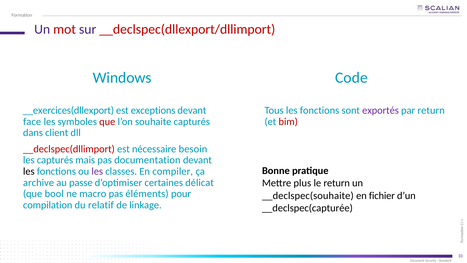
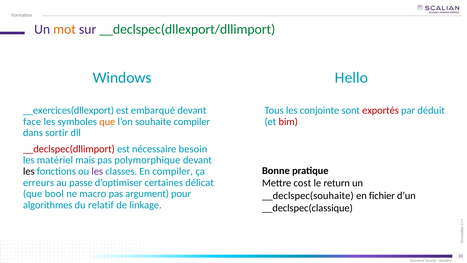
mot colour: red -> orange (65, 29)
__declspec(dllexport/dllimport colour: red -> green (187, 29)
Code: Code -> Hello (351, 78)
exceptions: exceptions -> embarqué (153, 110)
Tous les fonctions: fonctions -> conjointe (320, 110)
exportés colour: purple -> red (381, 110)
par return: return -> déduit (431, 110)
que colour: red -> orange (107, 122)
souhaite capturés: capturés -> compiler (192, 122)
client: client -> sortir (57, 133)
les capturés: capturés -> matériel (55, 160)
documentation: documentation -> polymorphique (147, 160)
archive: archive -> erreurs (39, 182)
plus: plus -> cost (302, 183)
éléments: éléments -> argument (147, 194)
compilation: compilation -> algorithmes (48, 205)
__declspec(capturée: __declspec(capturée -> __declspec(classique (307, 208)
